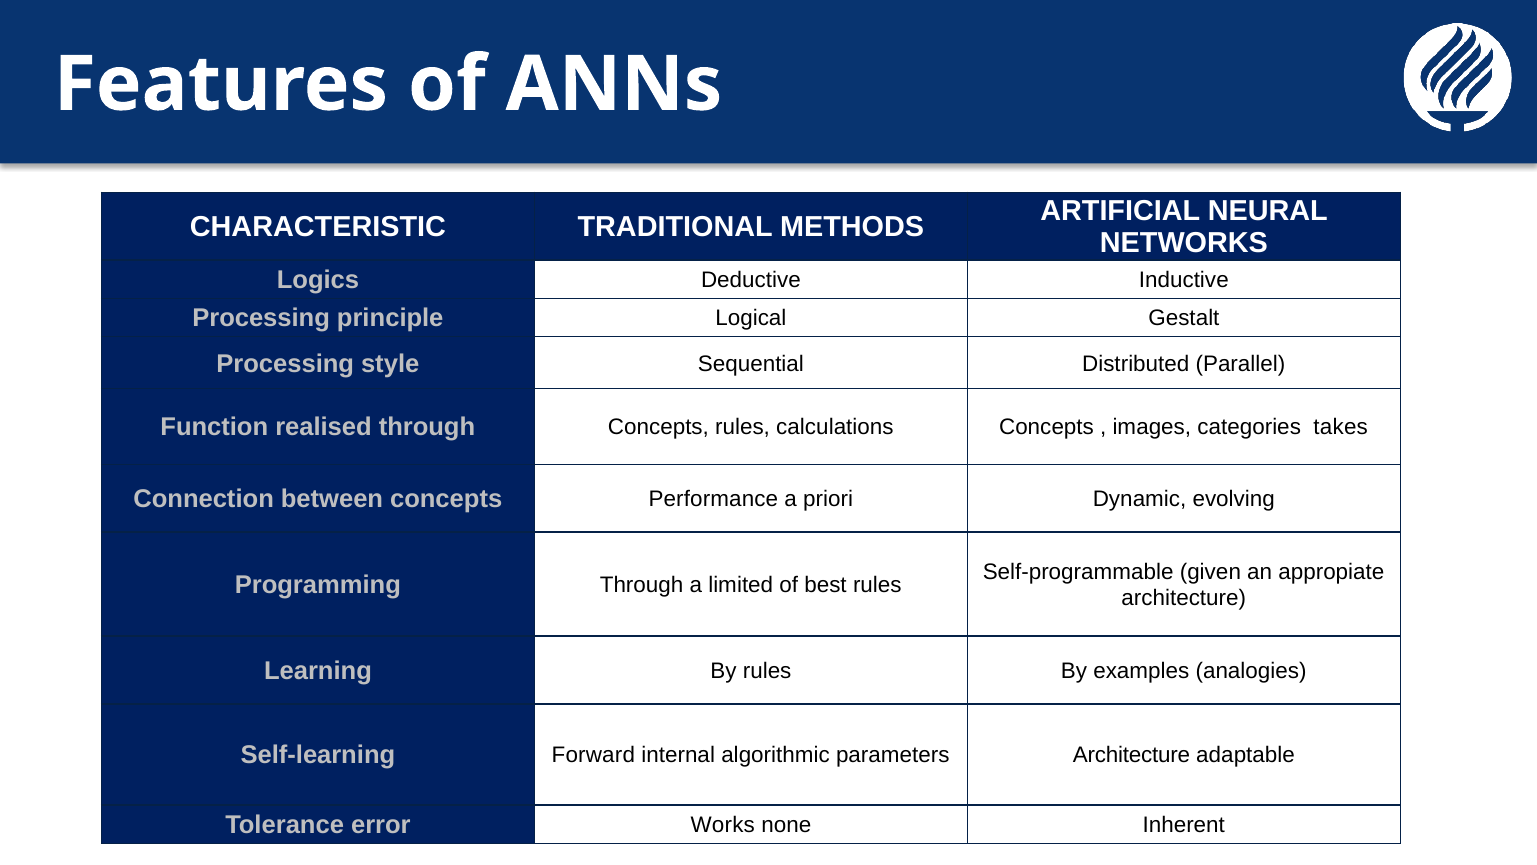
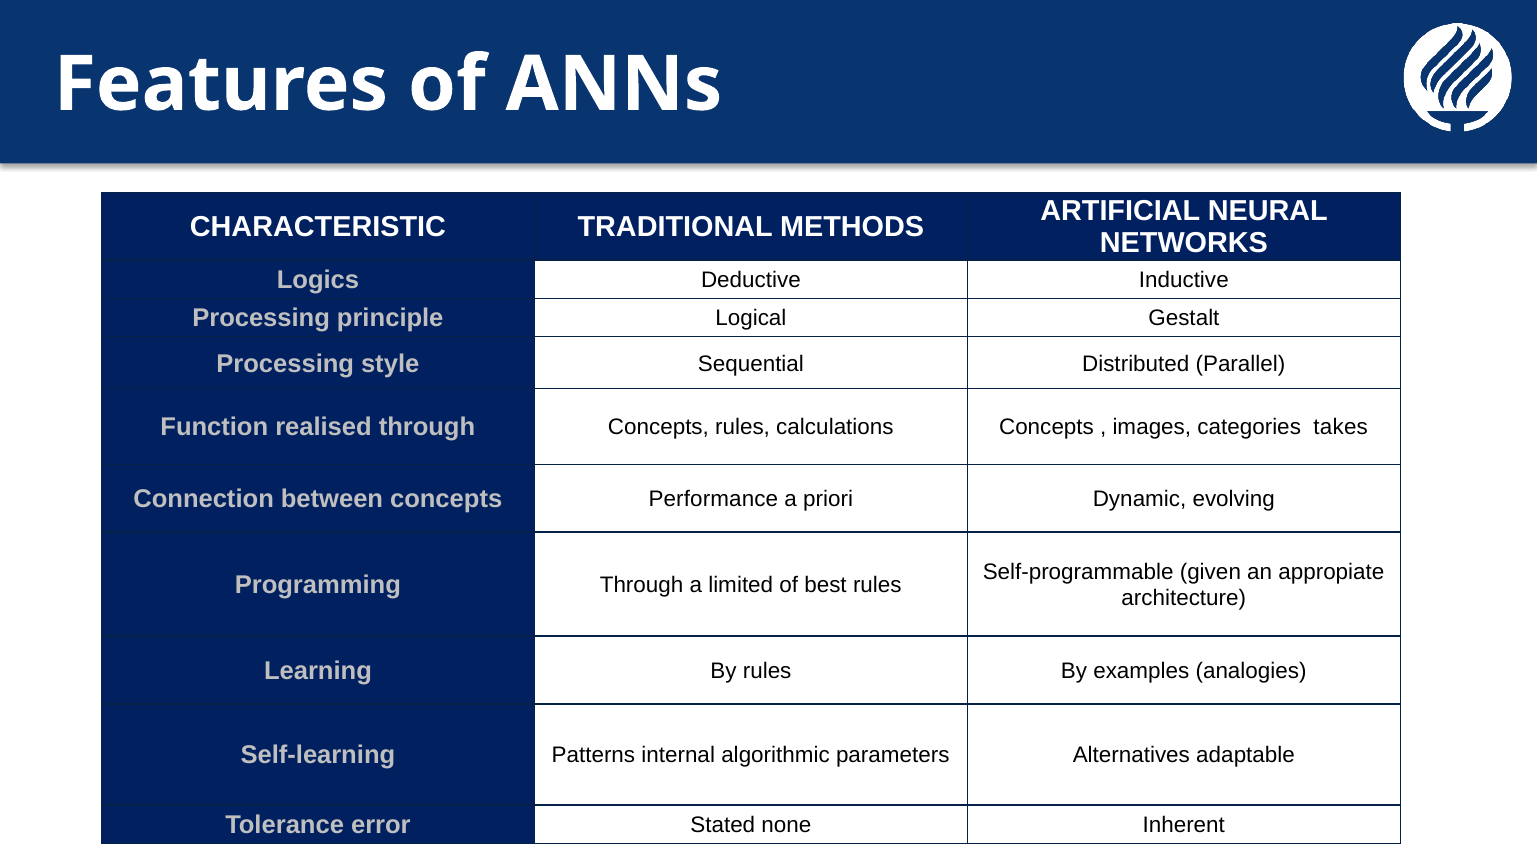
Forward: Forward -> Patterns (593, 755)
parameters Architecture: Architecture -> Alternatives (1131, 755)
Works: Works -> Stated (723, 825)
